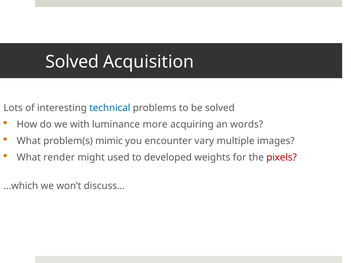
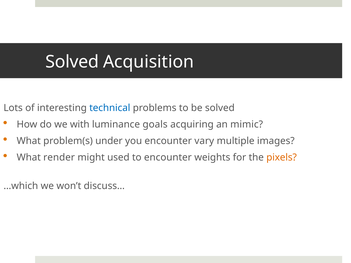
more: more -> goals (155, 125)
words: words -> mimic (247, 125)
mimic: mimic -> under (109, 141)
to developed: developed -> encounter (168, 158)
pixels colour: red -> orange (282, 158)
